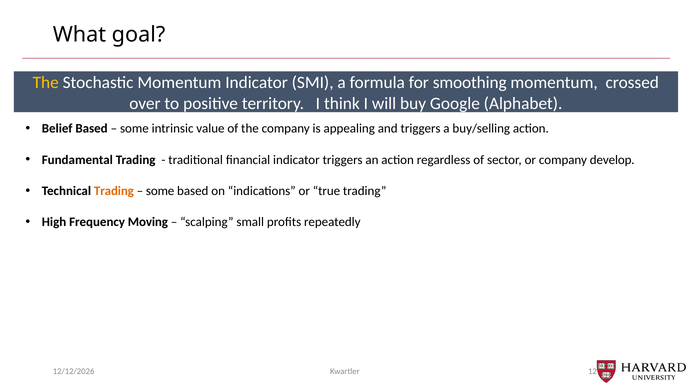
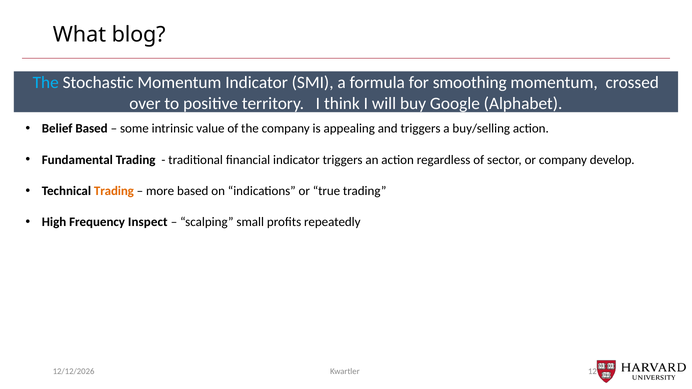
goal: goal -> blog (139, 35)
The colour: yellow -> light blue (46, 83)
some: some -> more (160, 191)
Moving: Moving -> Inspect (148, 222)
